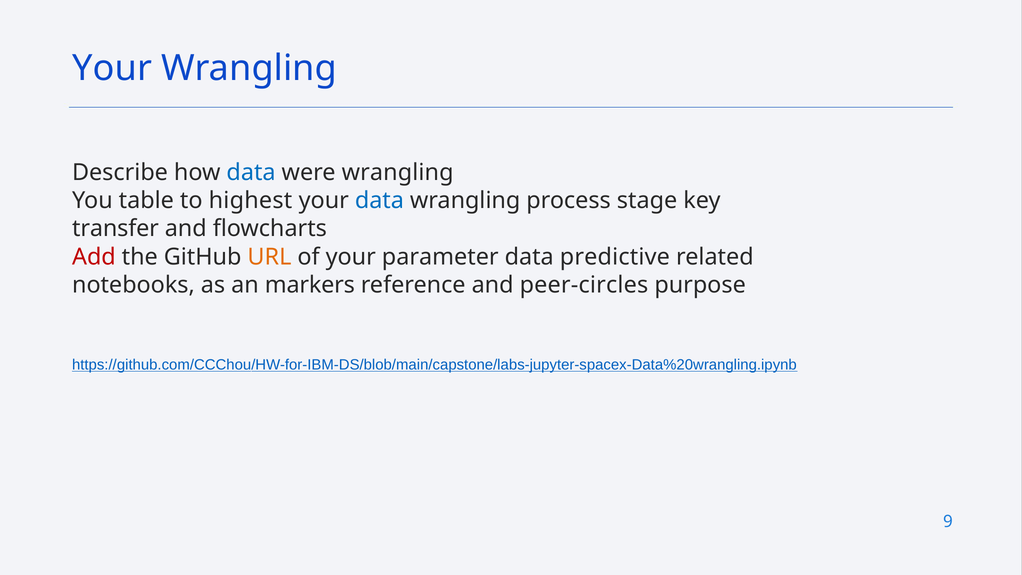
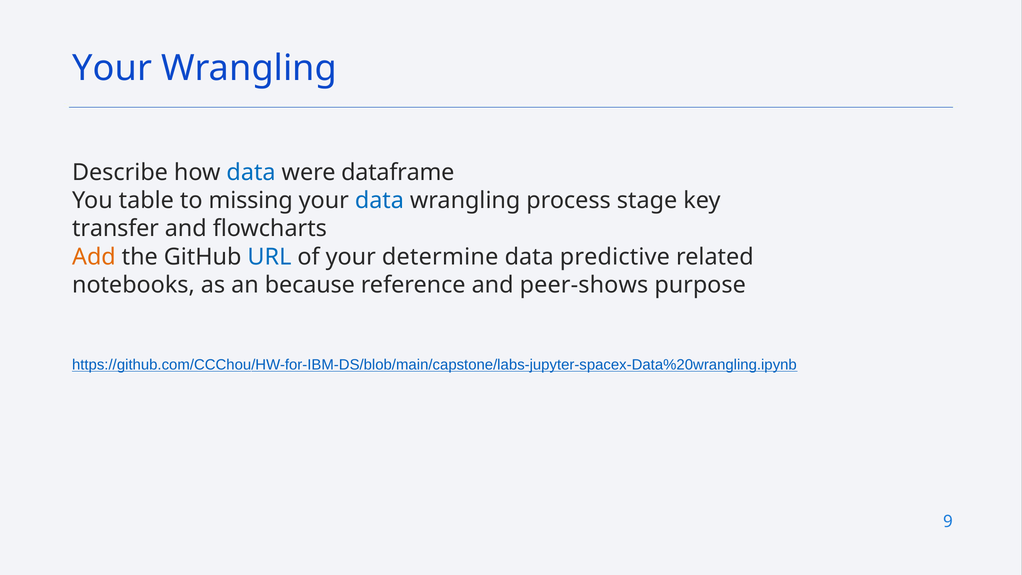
were wrangling: wrangling -> dataframe (398, 172)
highest: highest -> missing (251, 201)
Add colour: red -> orange (94, 257)
URL colour: orange -> blue (269, 257)
parameter: parameter -> determine (440, 257)
markers: markers -> because (310, 285)
peer-circles: peer-circles -> peer-shows (584, 285)
